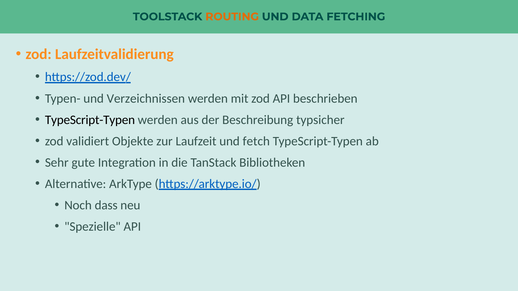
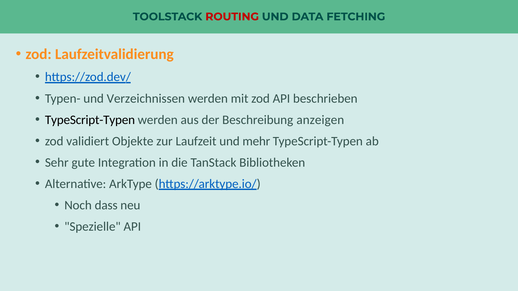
ROUTING colour: orange -> red (232, 17)
typsicher: typsicher -> anzeigen (320, 120)
fetch: fetch -> mehr (256, 141)
